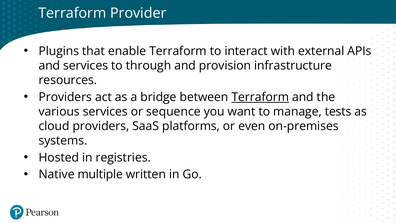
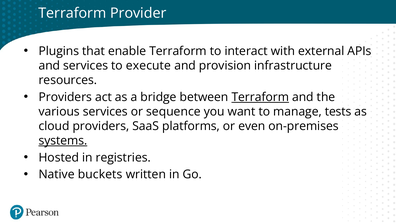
through: through -> execute (148, 66)
systems underline: none -> present (63, 140)
multiple: multiple -> buckets (100, 174)
